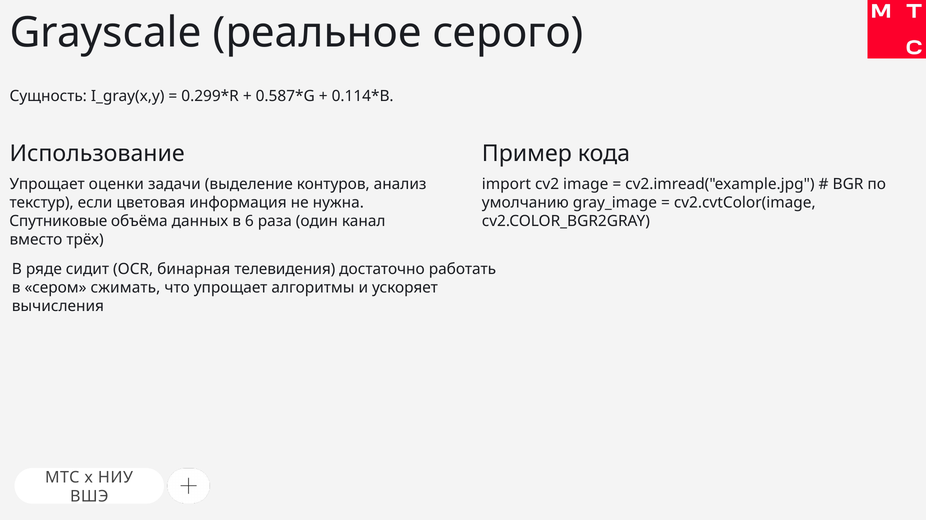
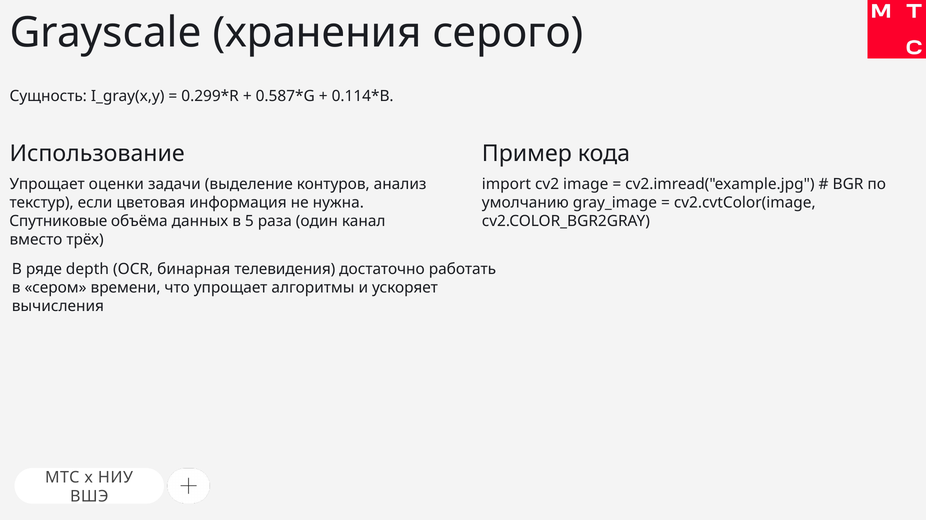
реальное: реальное -> хранения (317, 33)
6: 6 -> 5 (249, 221)
сидит: сидит -> depth (87, 269)
сжимать: сжимать -> времени (126, 288)
